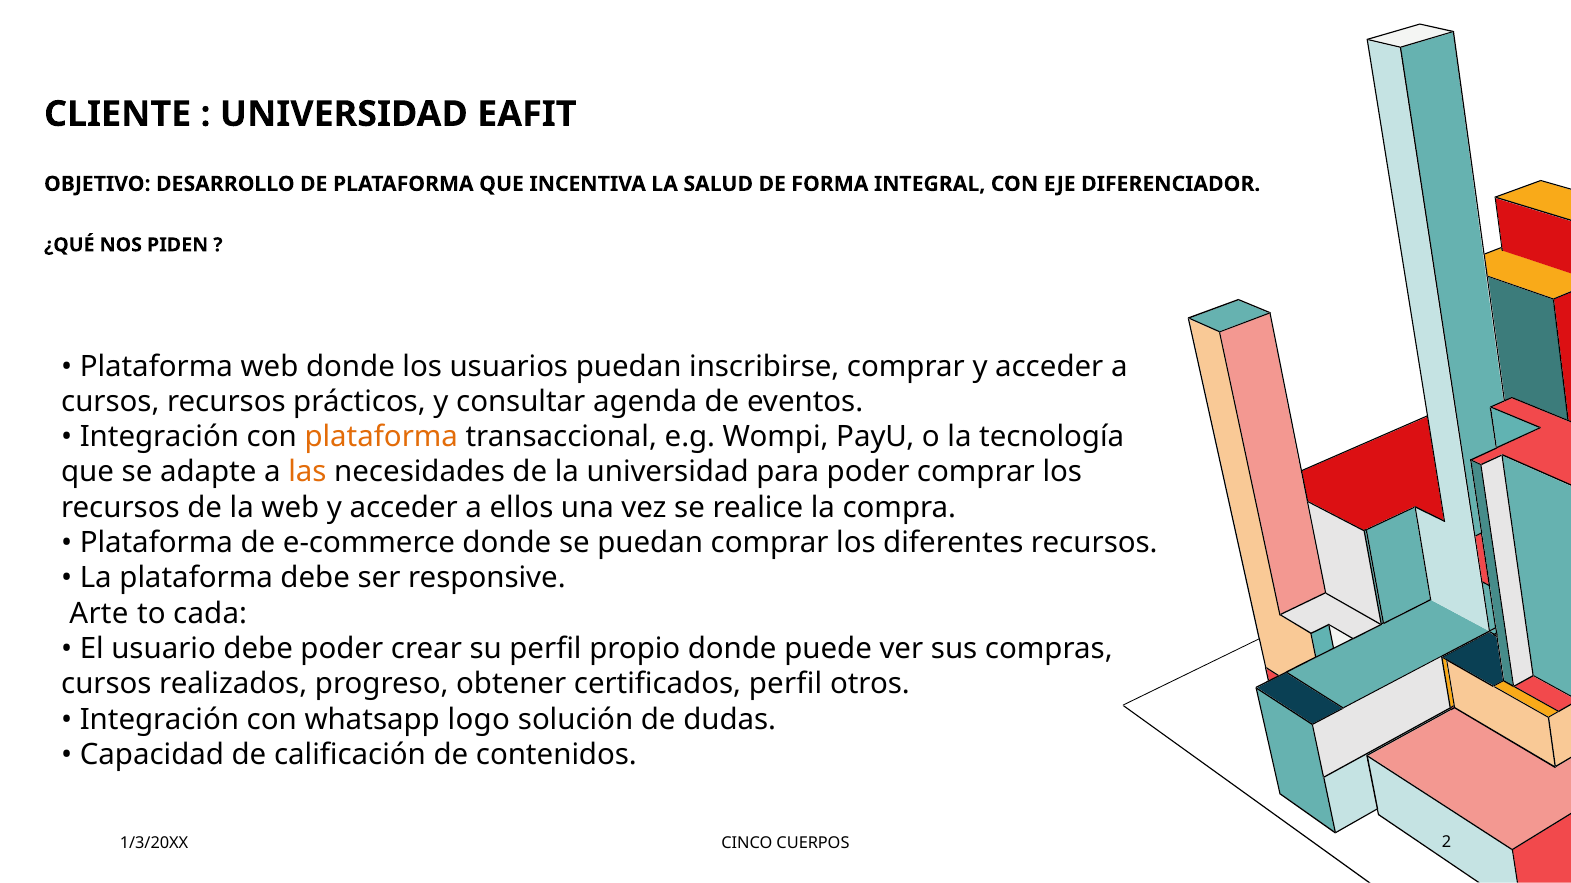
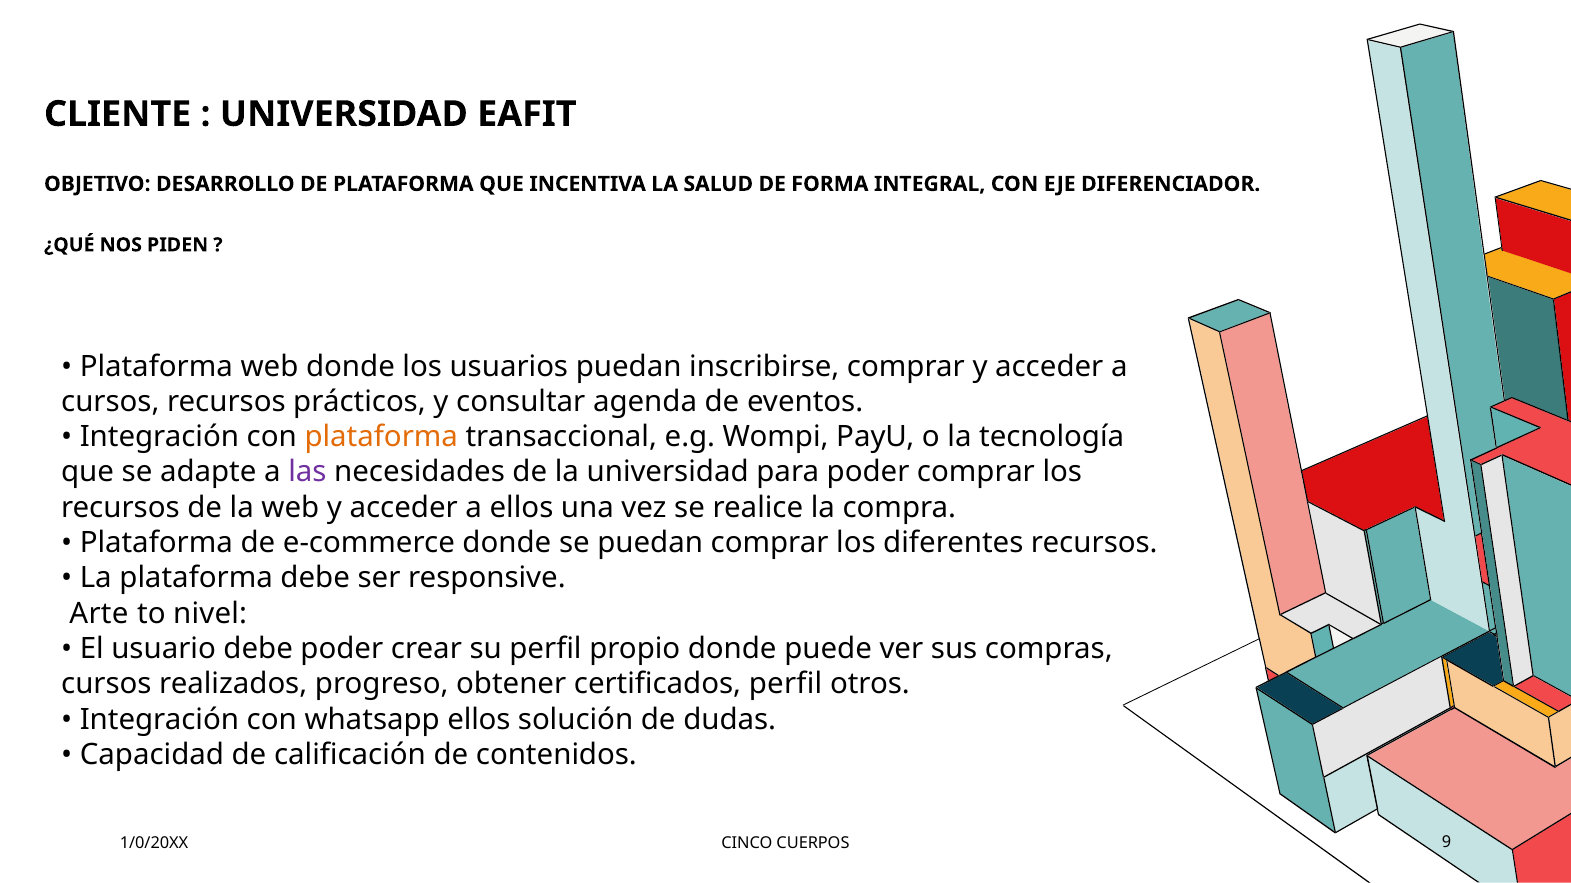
las colour: orange -> purple (307, 473)
cada: cada -> nivel (210, 614)
whatsapp logo: logo -> ellos (479, 720)
1/3/20XX: 1/3/20XX -> 1/0/20XX (154, 844)
2: 2 -> 9 (1447, 842)
